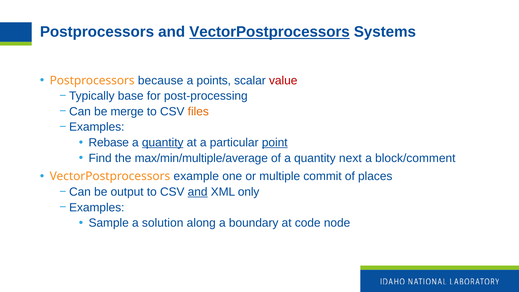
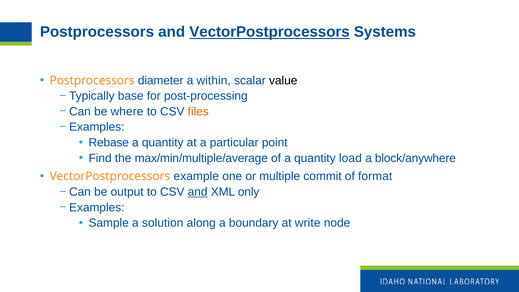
because: because -> diameter (161, 80)
points: points -> within (214, 80)
value colour: red -> black (283, 80)
merge: merge -> where (127, 111)
quantity underline: present -> none (163, 143)
point underline: present -> none (275, 143)
next: next -> load (350, 158)
block/comment: block/comment -> block/anywhere (415, 158)
places: places -> format (375, 176)
code: code -> write (308, 223)
